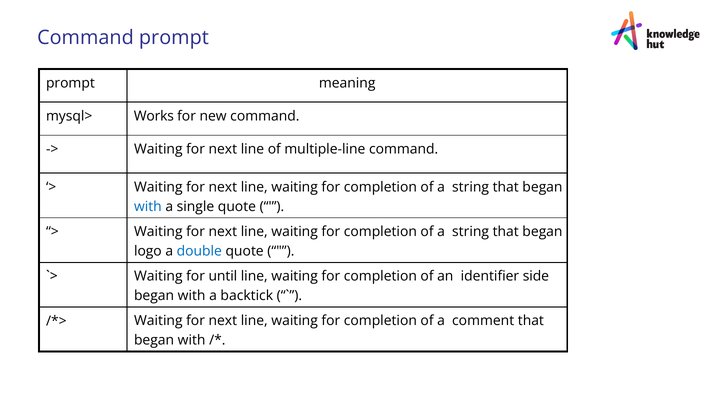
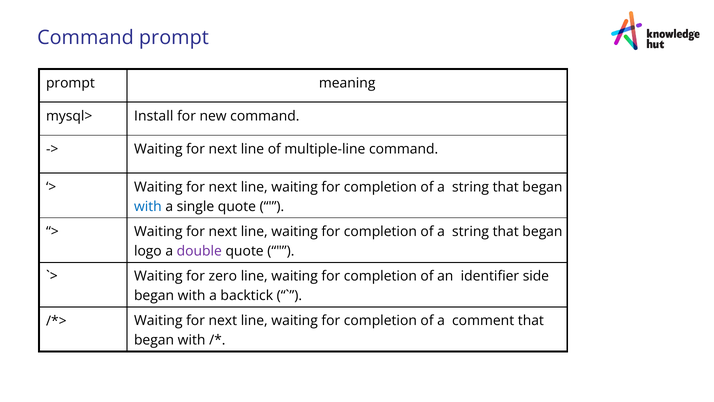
Works: Works -> Install (154, 116)
double colour: blue -> purple (199, 251)
until: until -> zero (223, 276)
